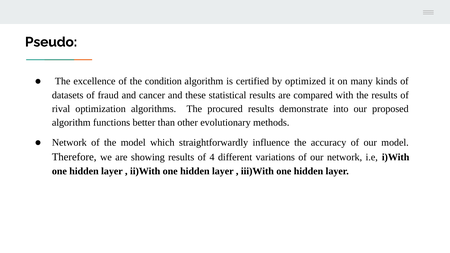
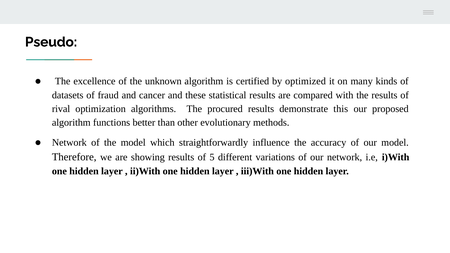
condition: condition -> unknown (163, 81)
into: into -> this (341, 109)
4: 4 -> 5 (212, 157)
